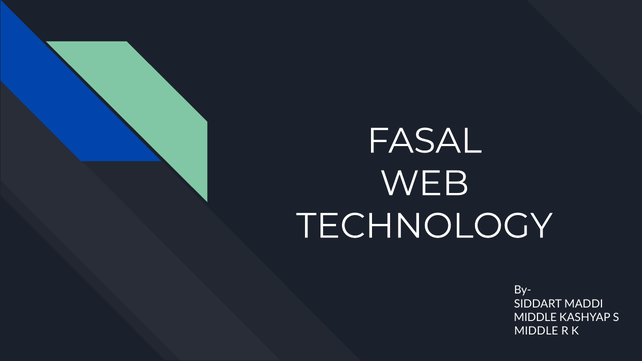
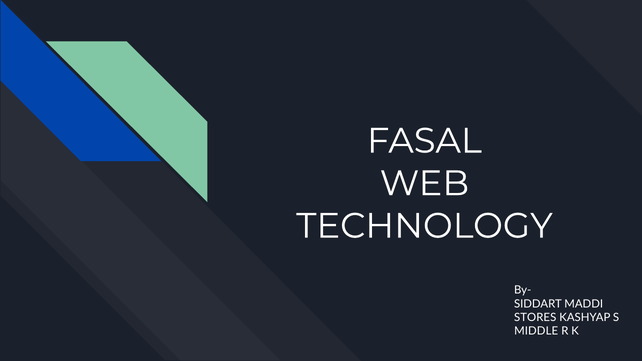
MIDDLE: MIDDLE -> STORES (535, 318)
